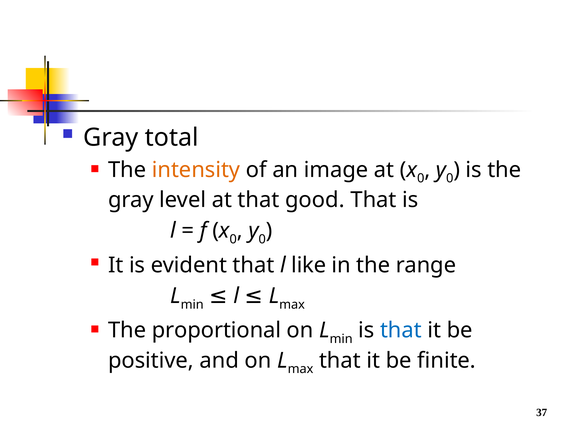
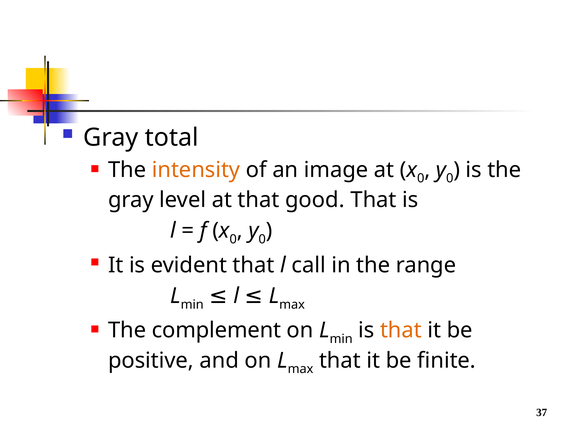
like: like -> call (309, 265)
proportional: proportional -> complement (216, 330)
that colour: blue -> orange (401, 330)
